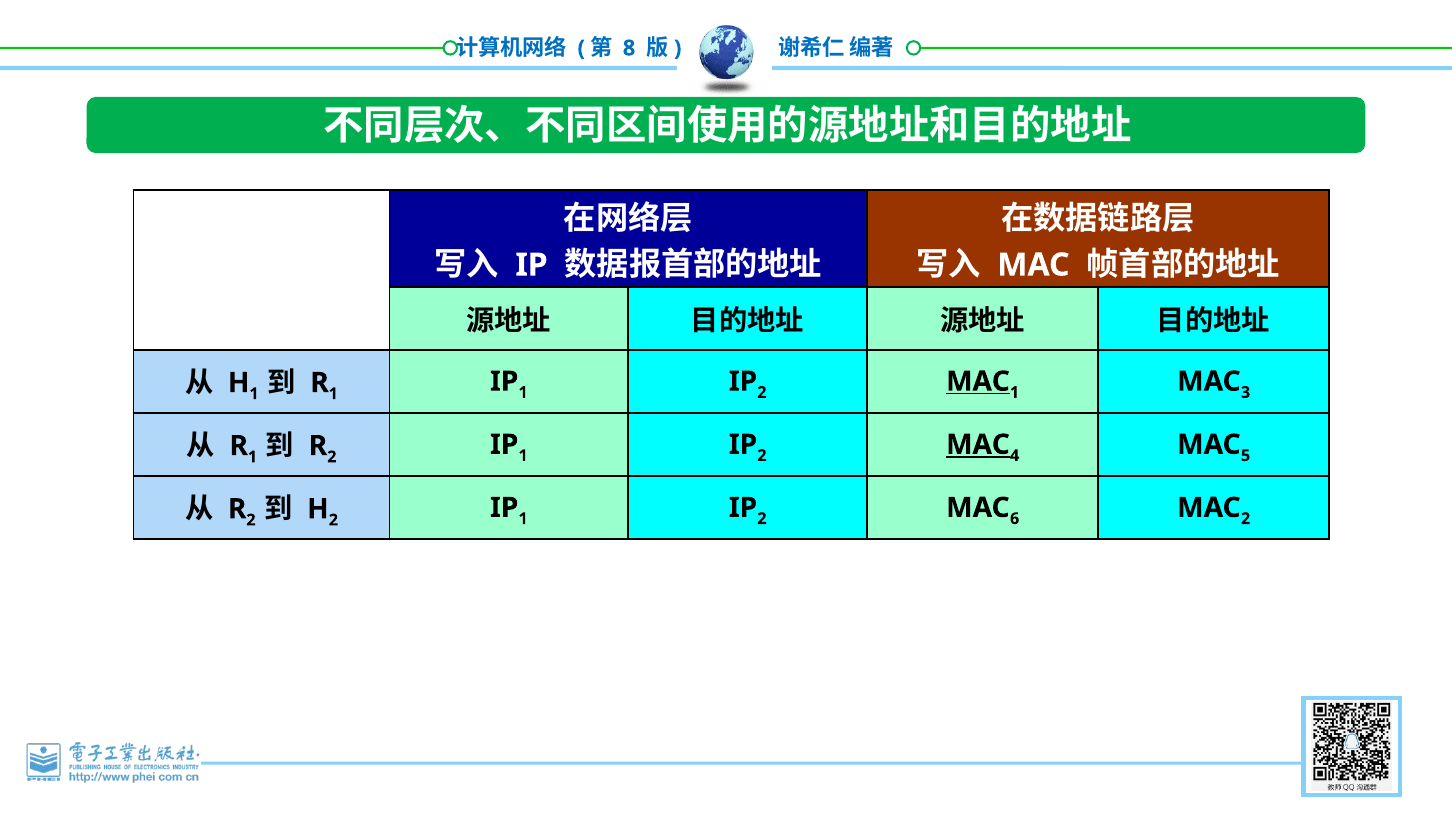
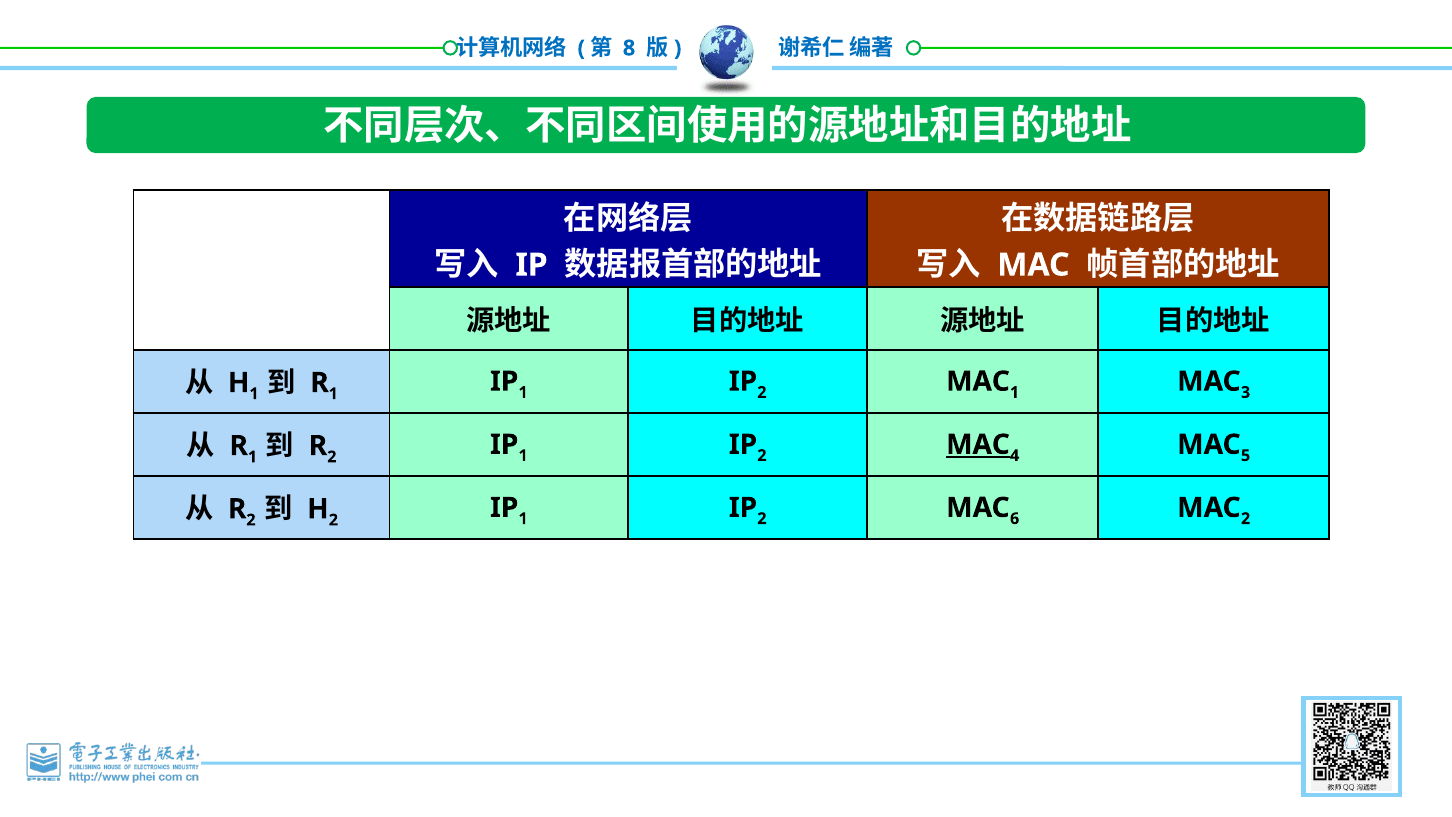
MAC underline: present -> none (978, 381)
